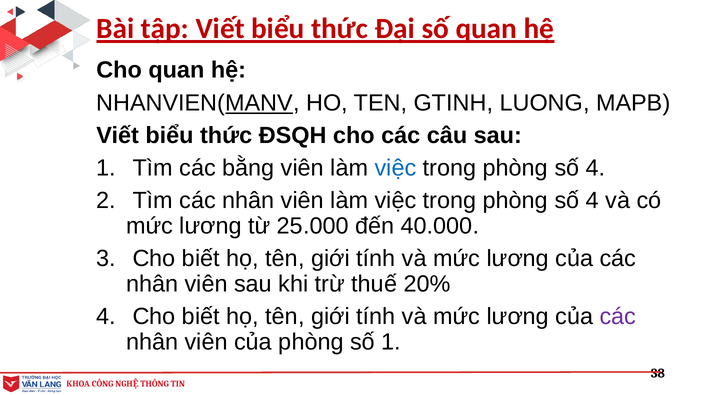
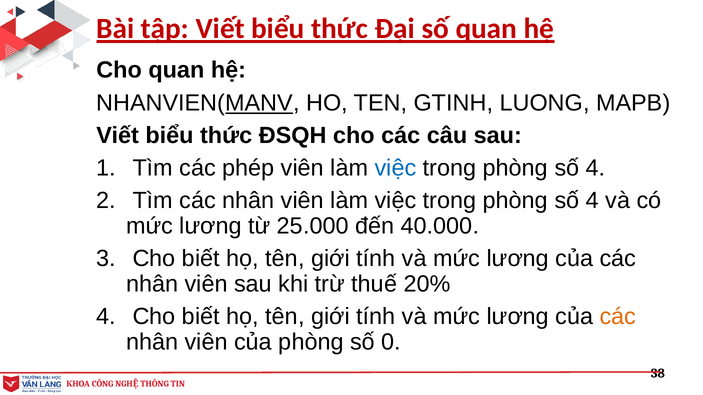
bằng: bằng -> phép (248, 168)
các colour: purple -> orange (618, 317)
số 1: 1 -> 0 (391, 342)
